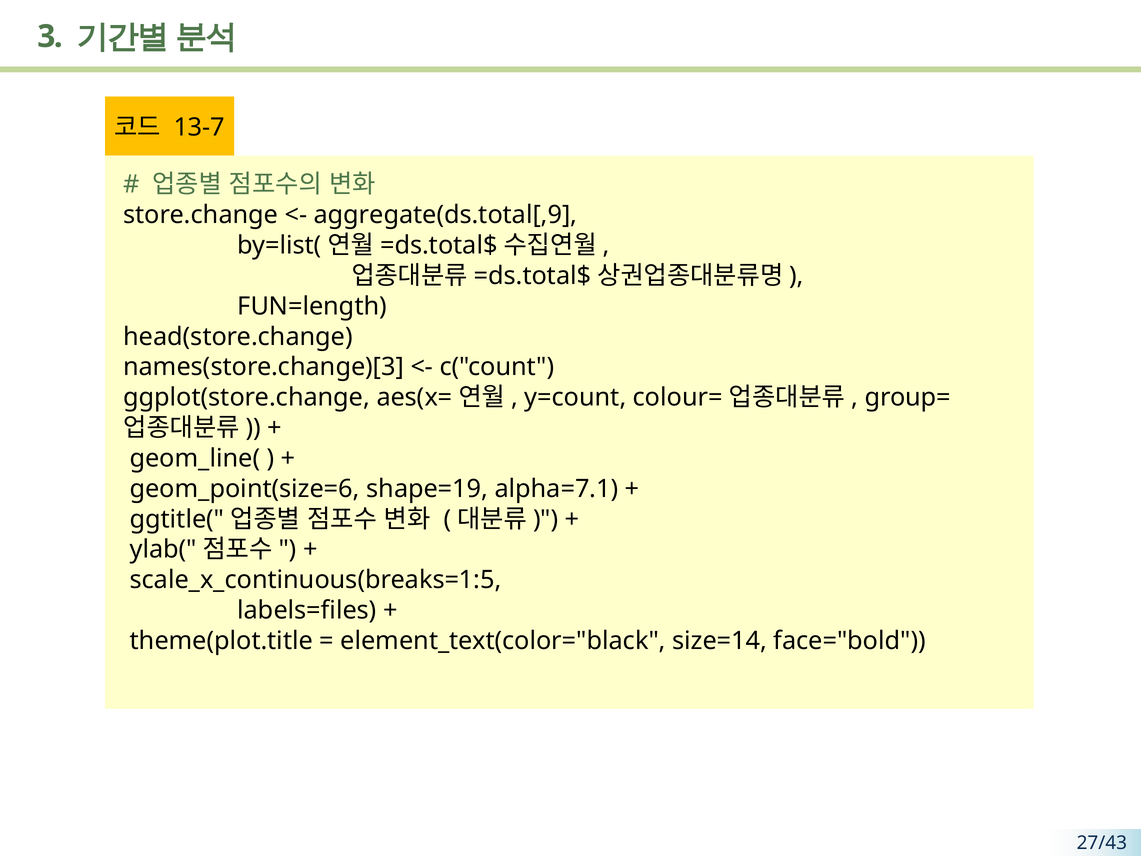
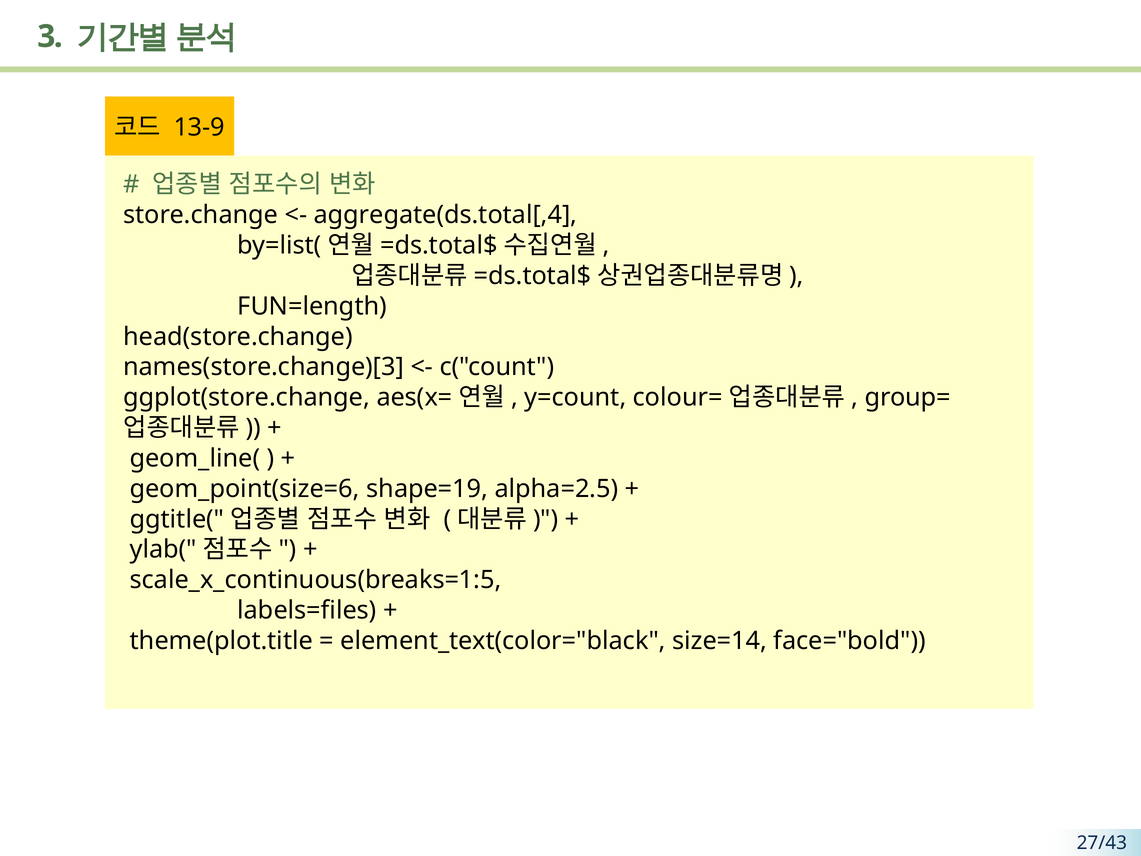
13-7: 13-7 -> 13-9 (199, 128)
aggregate(ds.total[,9: aggregate(ds.total[,9 -> aggregate(ds.total[,4 (445, 215)
alpha=7.1: alpha=7.1 -> alpha=2.5 (556, 489)
